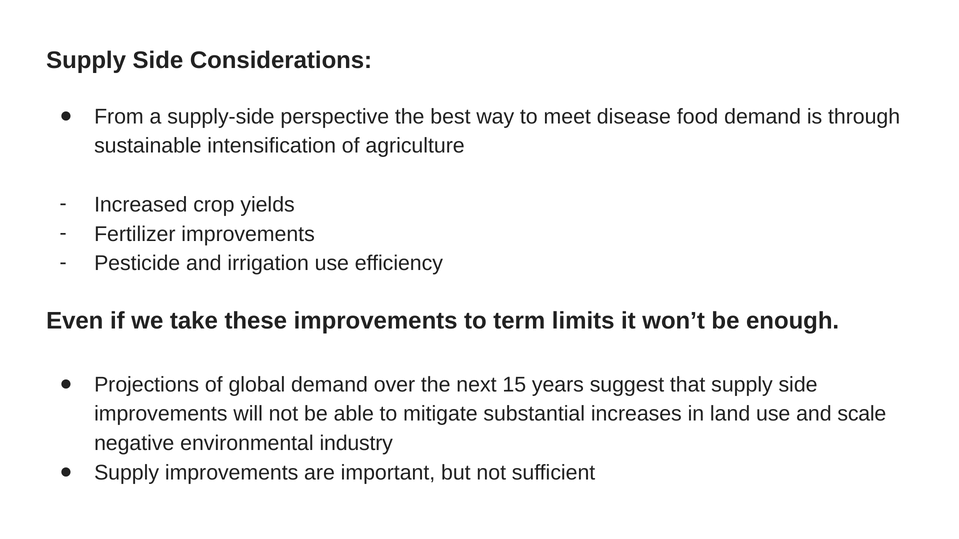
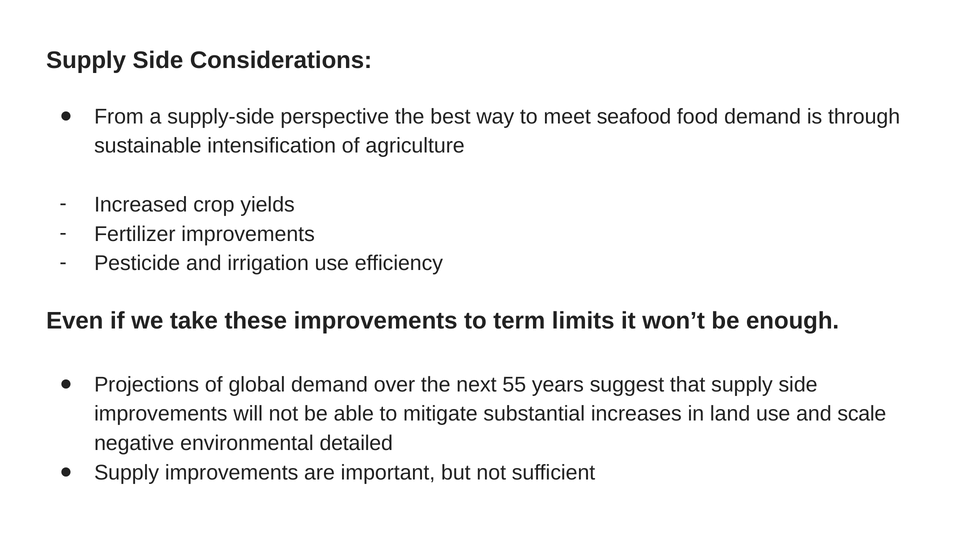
disease: disease -> seafood (634, 117)
15: 15 -> 55 (514, 385)
industry: industry -> detailed (356, 444)
